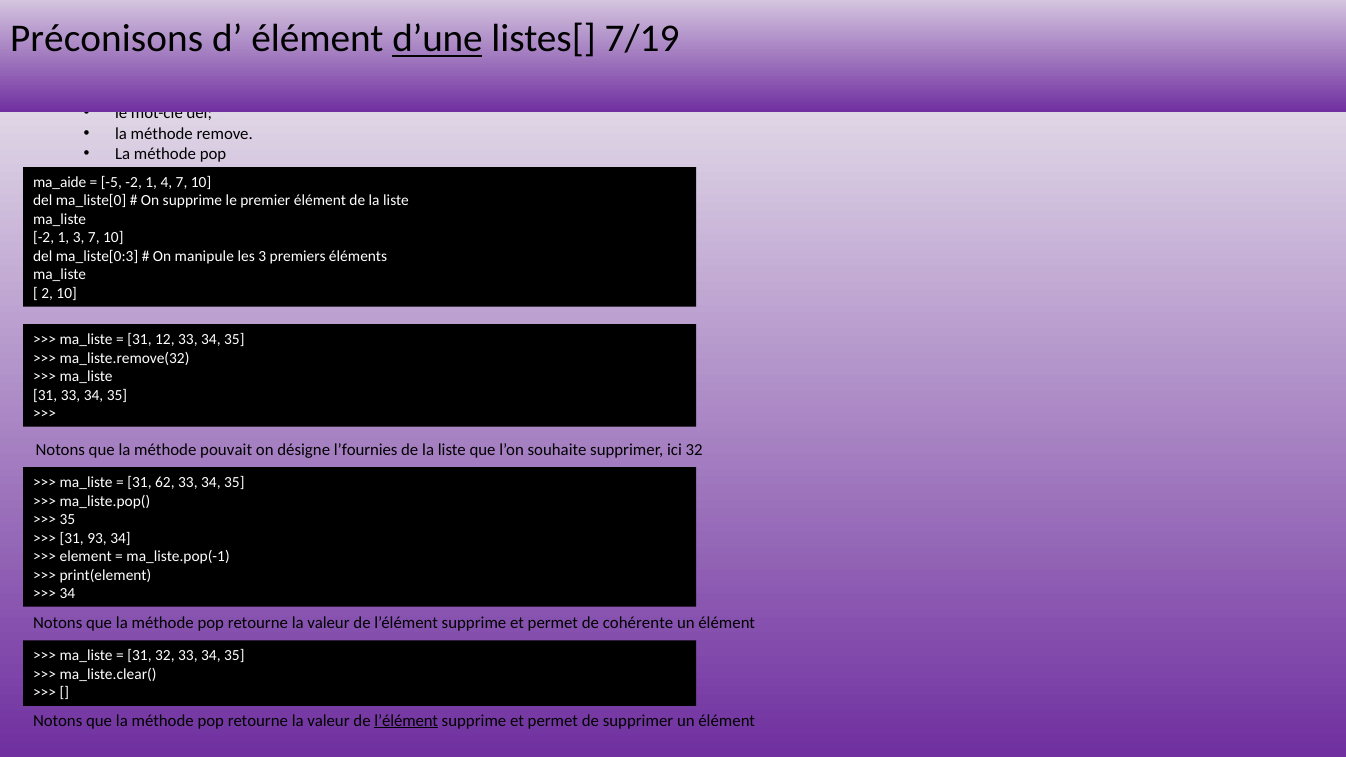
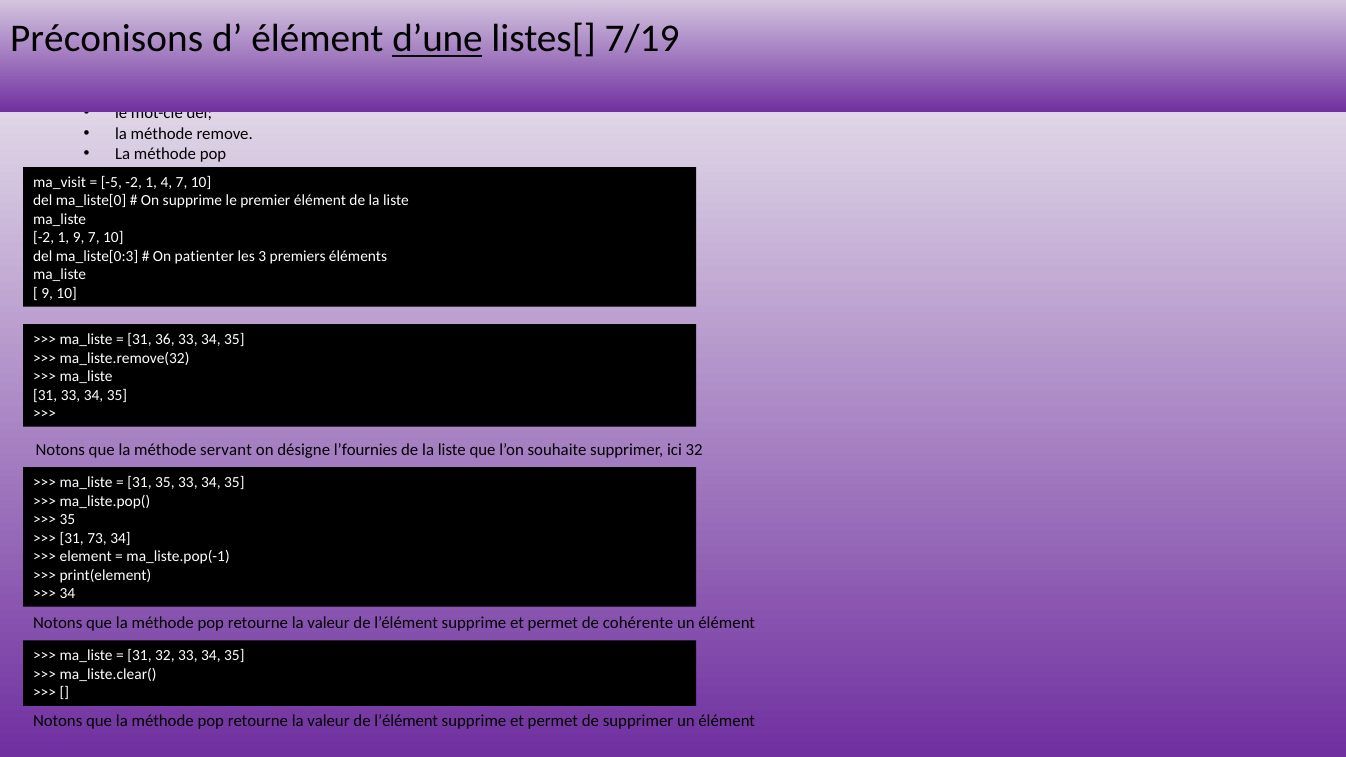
ma_aide: ma_aide -> ma_visit (60, 182)
1 3: 3 -> 9 (79, 238)
manipule: manipule -> patienter (204, 256)
2: 2 -> 9 (47, 293)
12: 12 -> 36 (165, 339)
pouvait: pouvait -> servant (226, 450)
31 62: 62 -> 35 (165, 482)
93: 93 -> 73 (97, 538)
l’élément underline: present -> none (406, 721)
